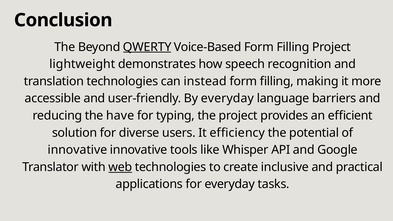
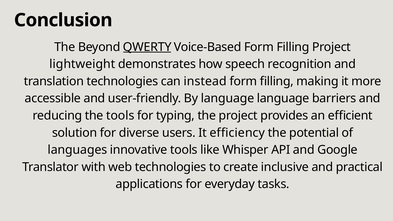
By everyday: everyday -> language (227, 98)
the have: have -> tools (120, 116)
innovative: innovative -> languages (77, 150)
web underline: present -> none (120, 167)
